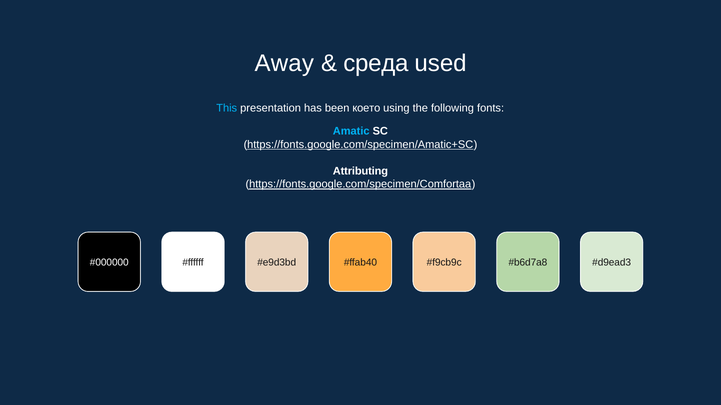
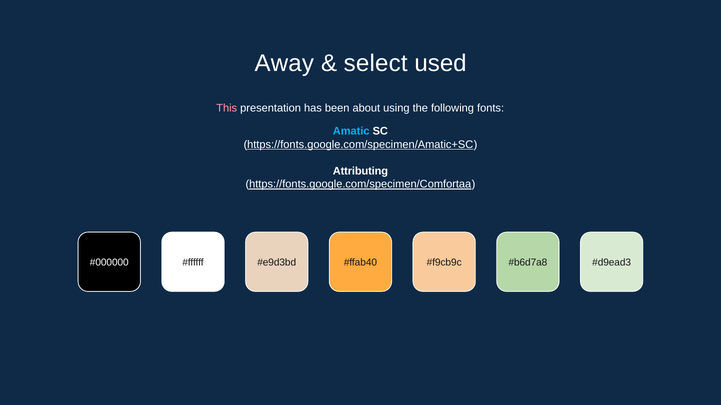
среда: среда -> select (376, 64)
This colour: light blue -> pink (227, 108)
което: което -> about (366, 108)
